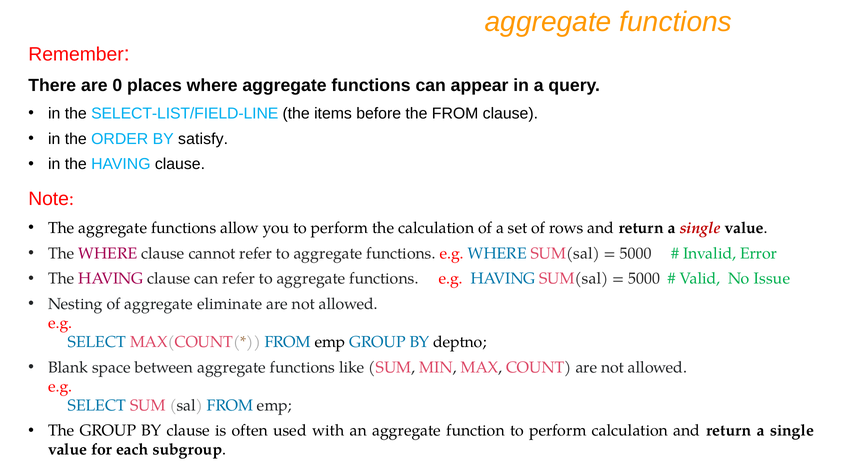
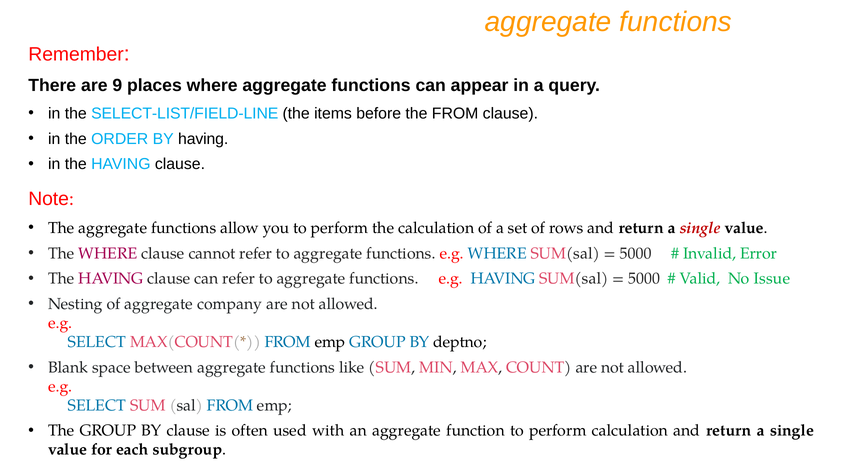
0: 0 -> 9 (117, 85)
BY satisfy: satisfy -> having (203, 139)
eliminate: eliminate -> company (230, 304)
